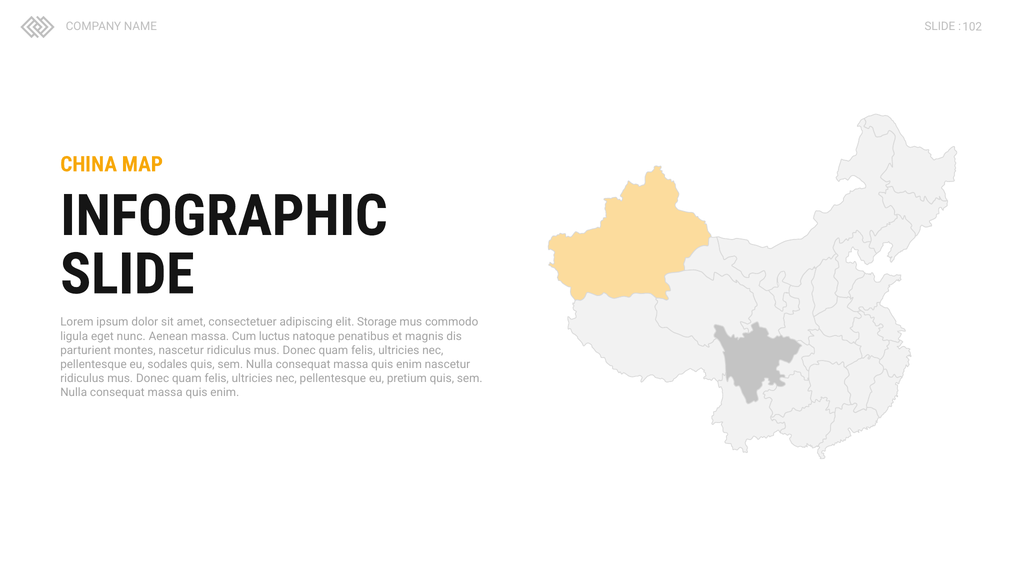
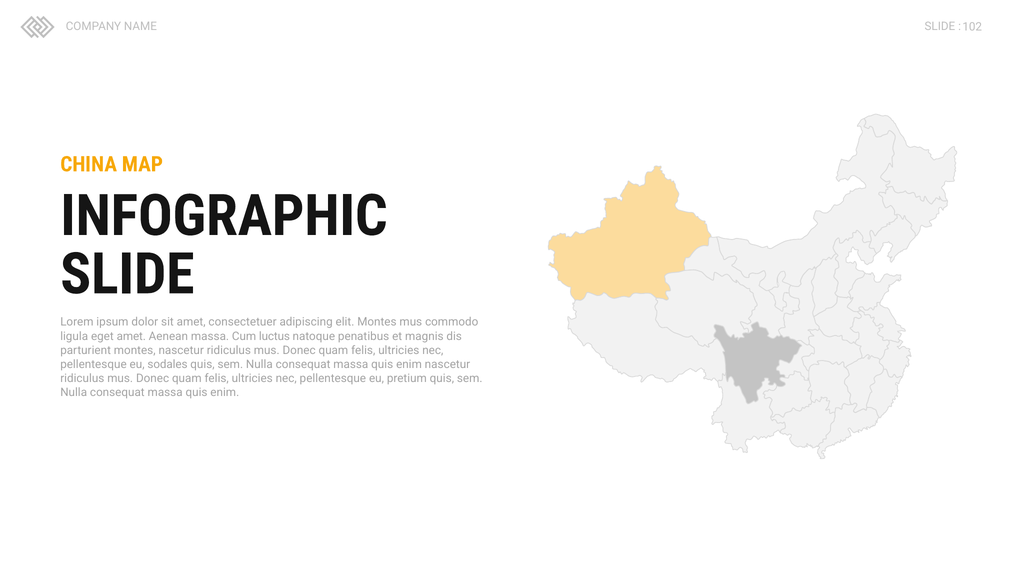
elit Storage: Storage -> Montes (377, 322)
eget nunc: nunc -> amet (131, 336)
